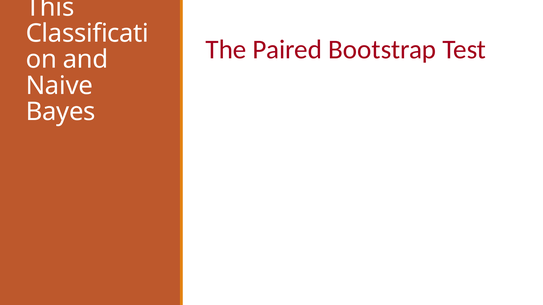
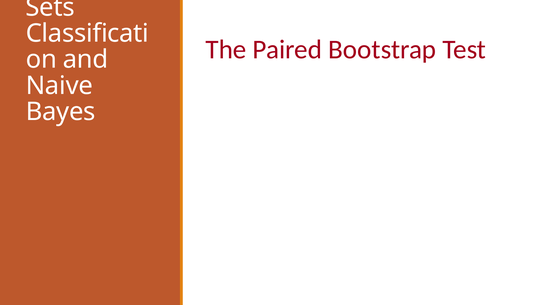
This: This -> Sets (50, 7)
